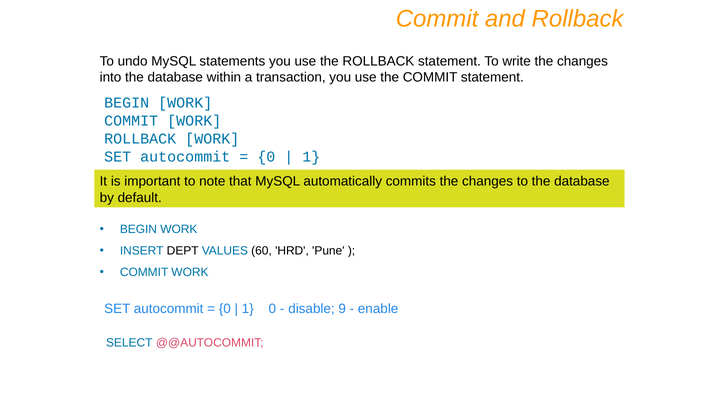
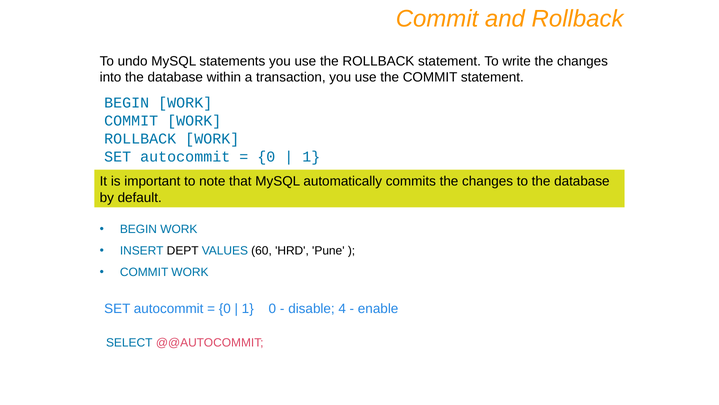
9: 9 -> 4 (342, 308)
